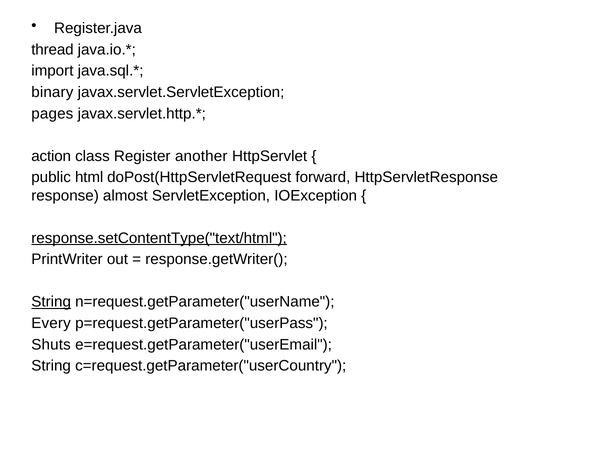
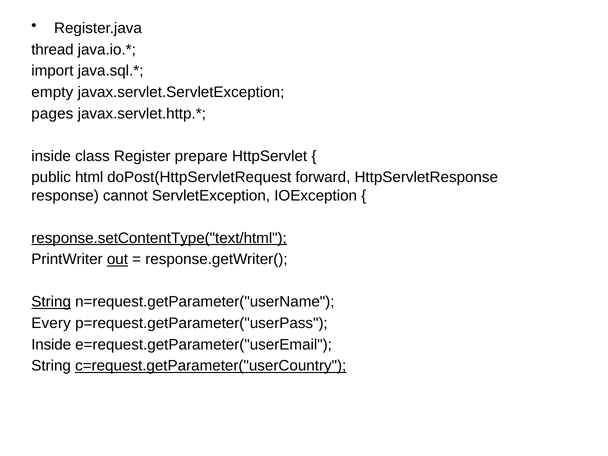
binary: binary -> empty (52, 92)
action: action -> inside (51, 156)
another: another -> prepare (201, 156)
almost: almost -> cannot (125, 196)
out underline: none -> present (117, 259)
Shuts: Shuts -> Inside (51, 345)
c=request.getParameter("userCountry underline: none -> present (211, 366)
